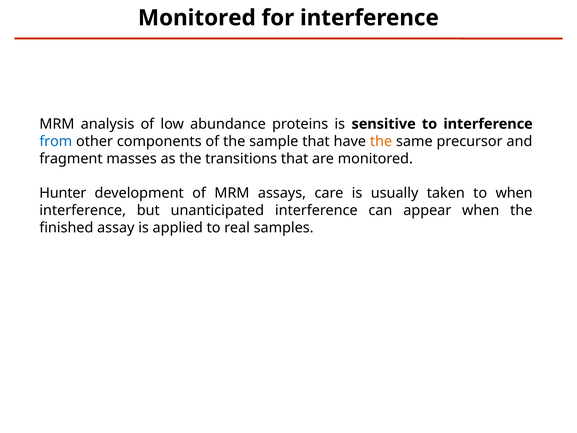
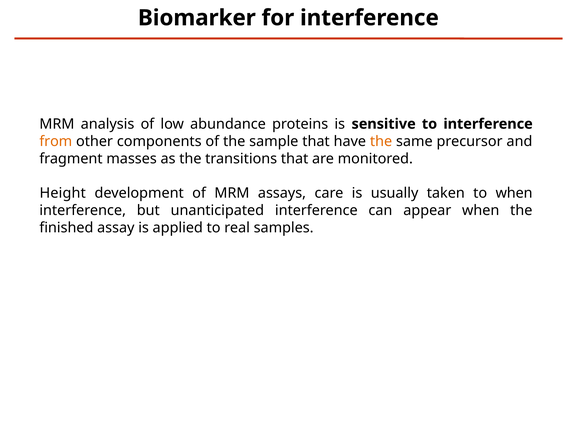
Monitored: Monitored -> Biomarker (197, 18)
from colour: blue -> orange (56, 141)
Hunter: Hunter -> Height (63, 193)
